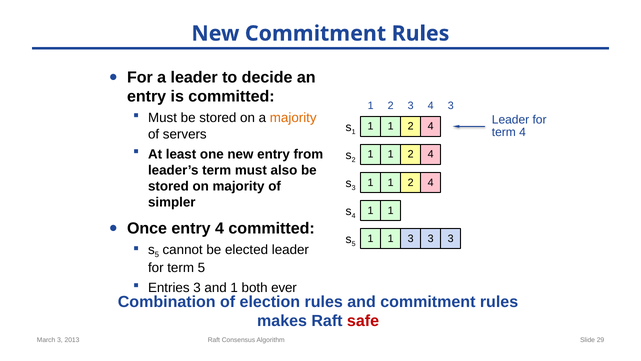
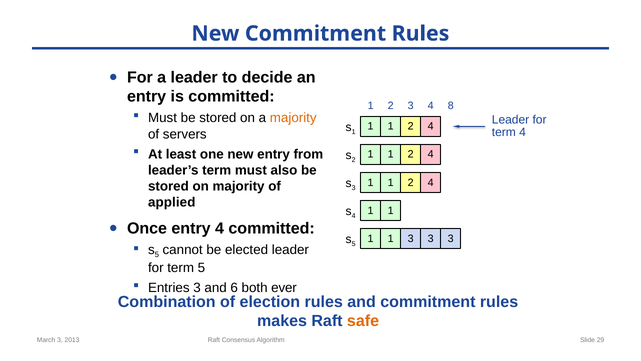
3: 3 -> 8 (451, 106)
simpler: simpler -> applied (172, 202)
and 1: 1 -> 6 (234, 288)
safe colour: red -> orange (363, 321)
